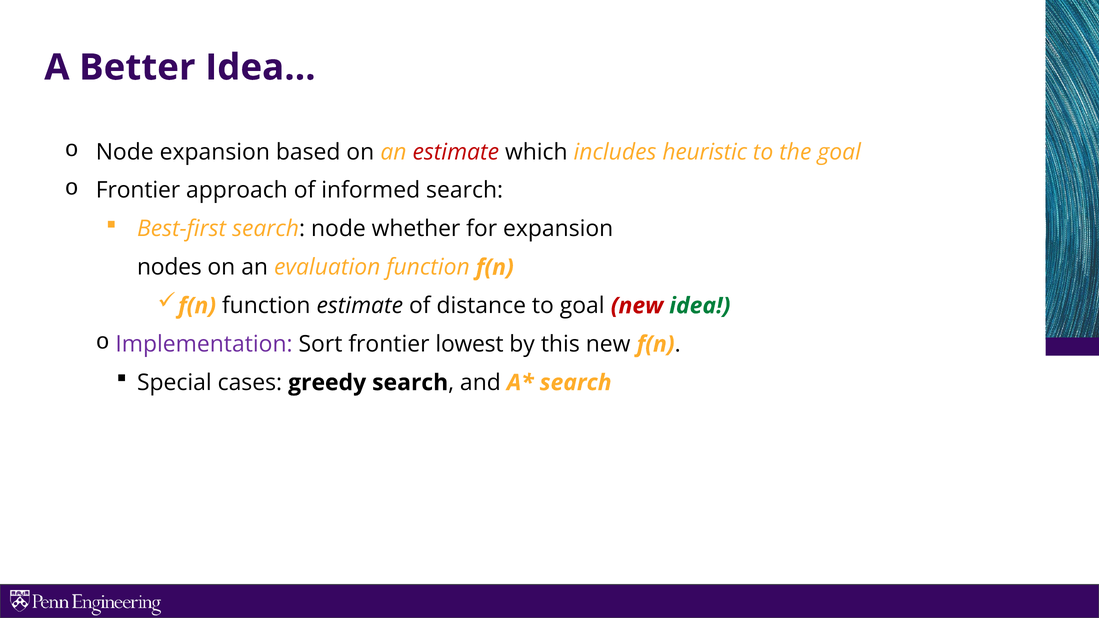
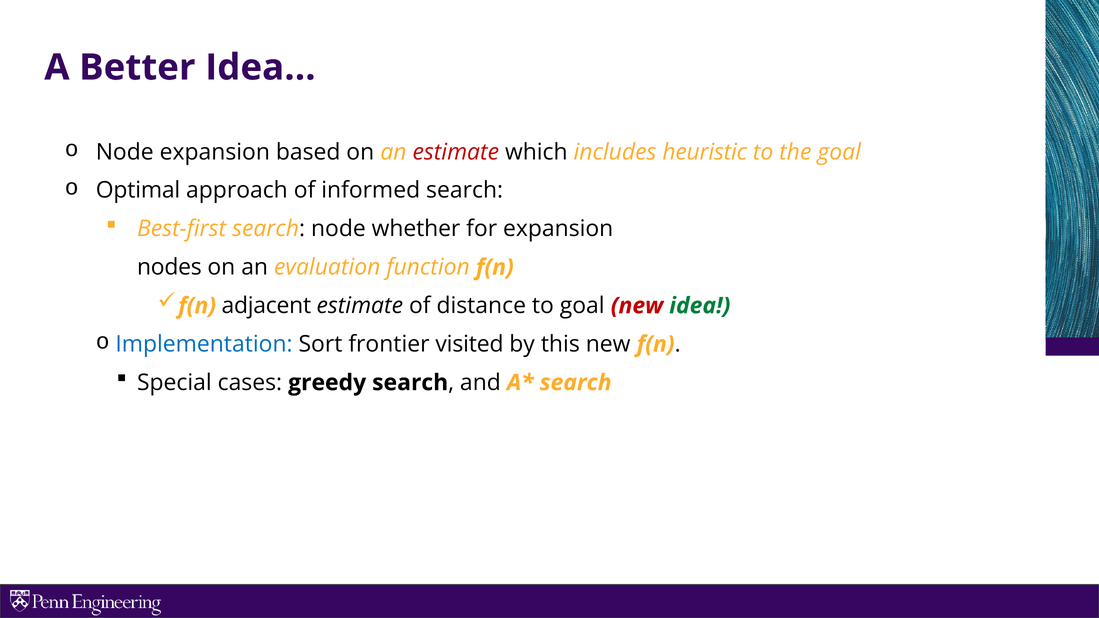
Frontier: Frontier -> Optimal (138, 190)
f(n function: function -> adjacent (266, 306)
Implementation colour: purple -> blue (204, 344)
lowest: lowest -> visited (469, 344)
